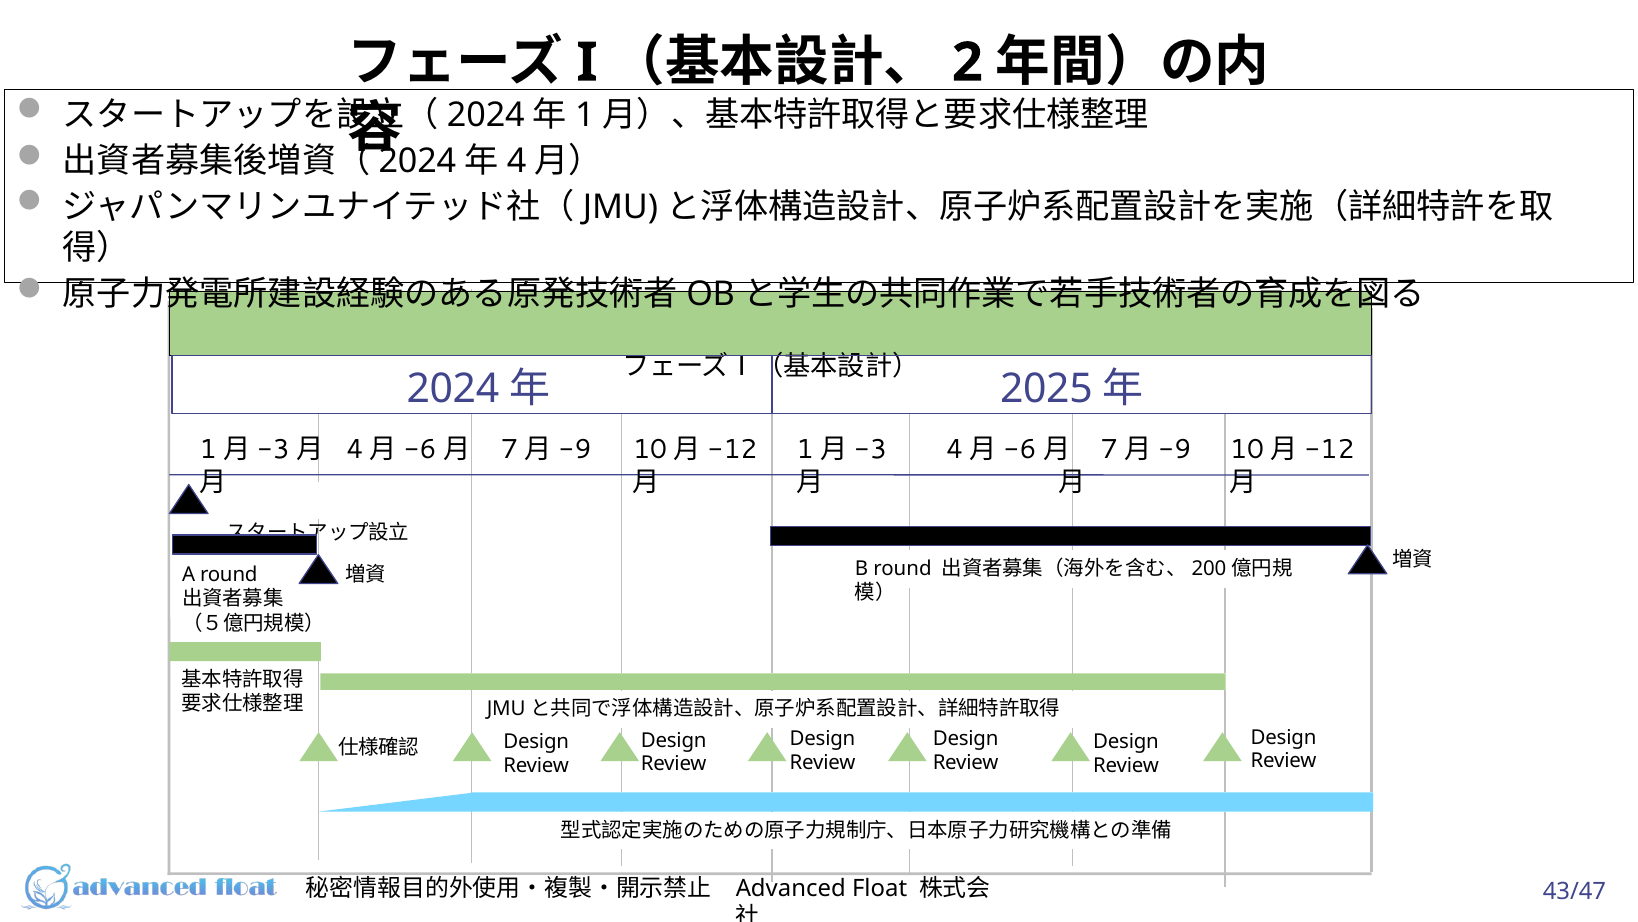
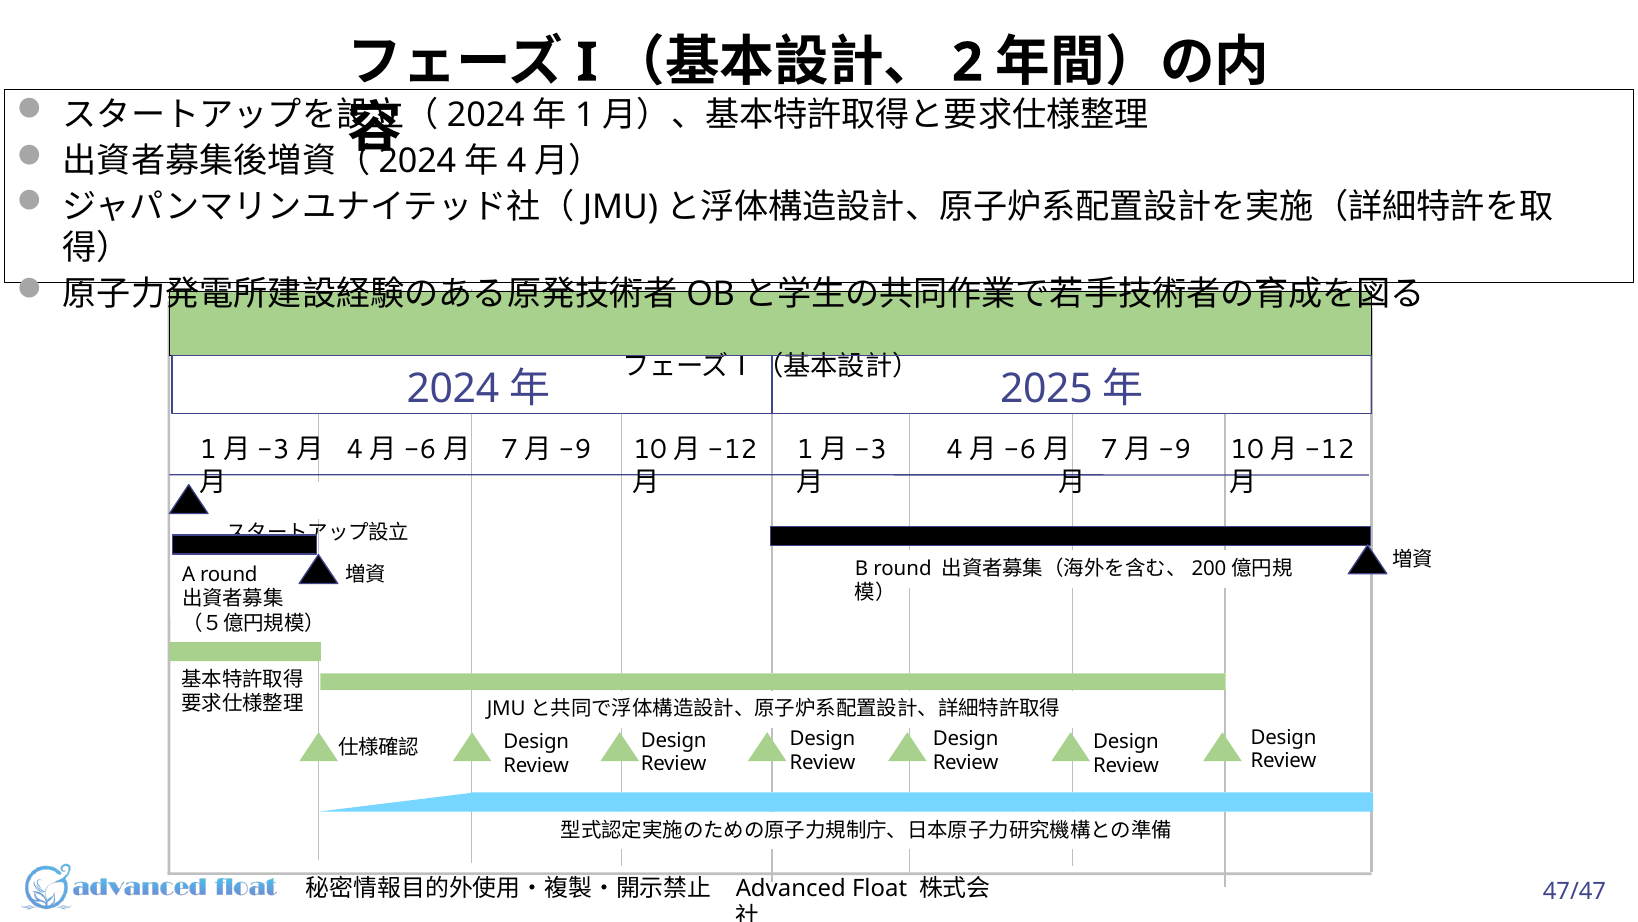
43/47: 43/47 -> 47/47 (1574, 891)
